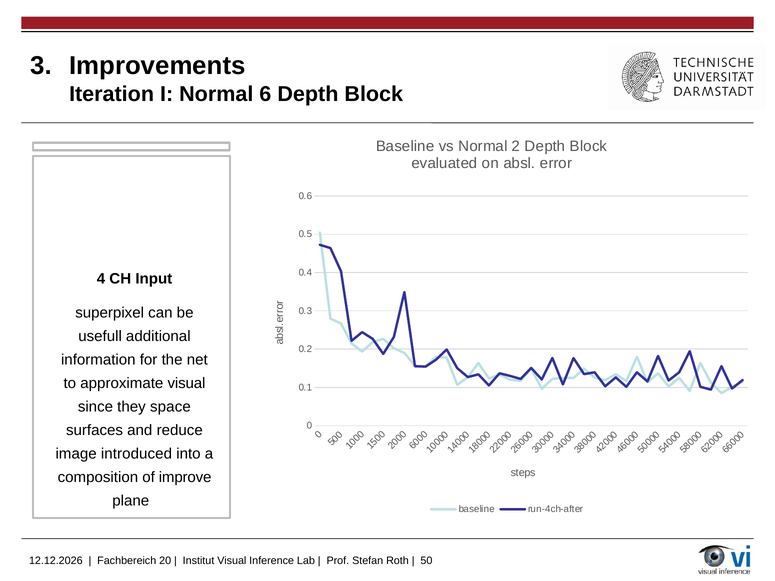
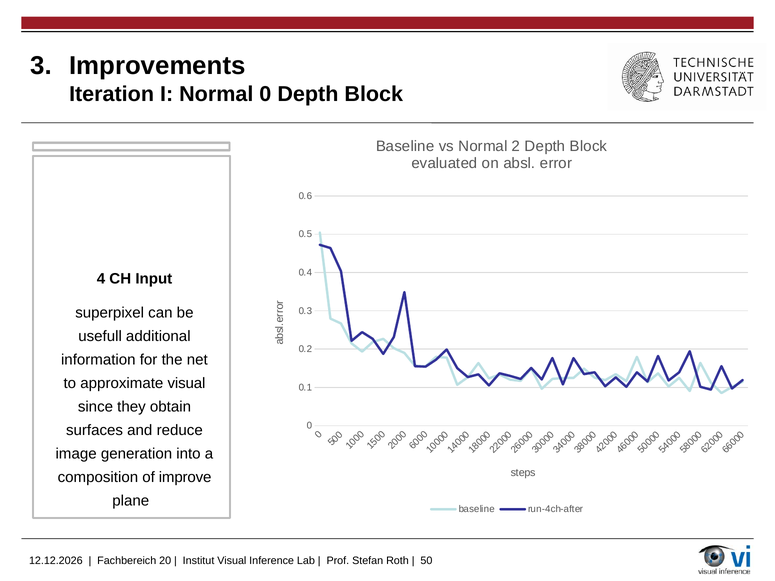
Normal 6: 6 -> 0 (265, 94)
space: space -> obtain (171, 407)
introduced: introduced -> generation (137, 454)
